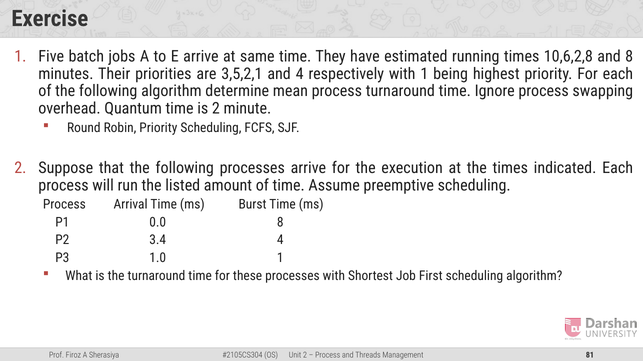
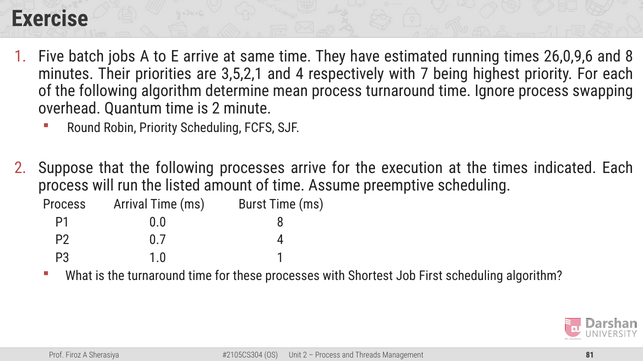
10,6,2,8: 10,6,2,8 -> 26,0,9,6 (568, 57)
with 1: 1 -> 7 (424, 74)
3.4: 3.4 -> 0.7 (158, 240)
